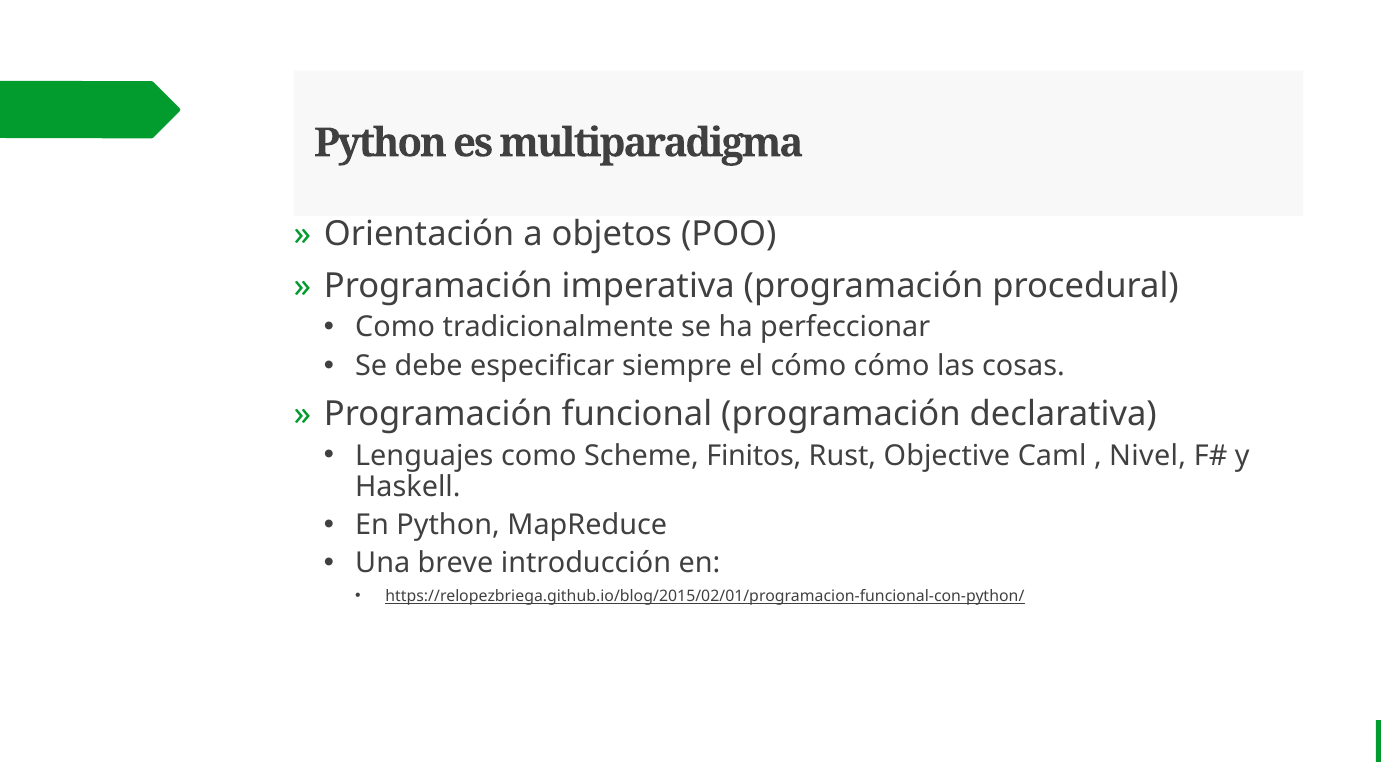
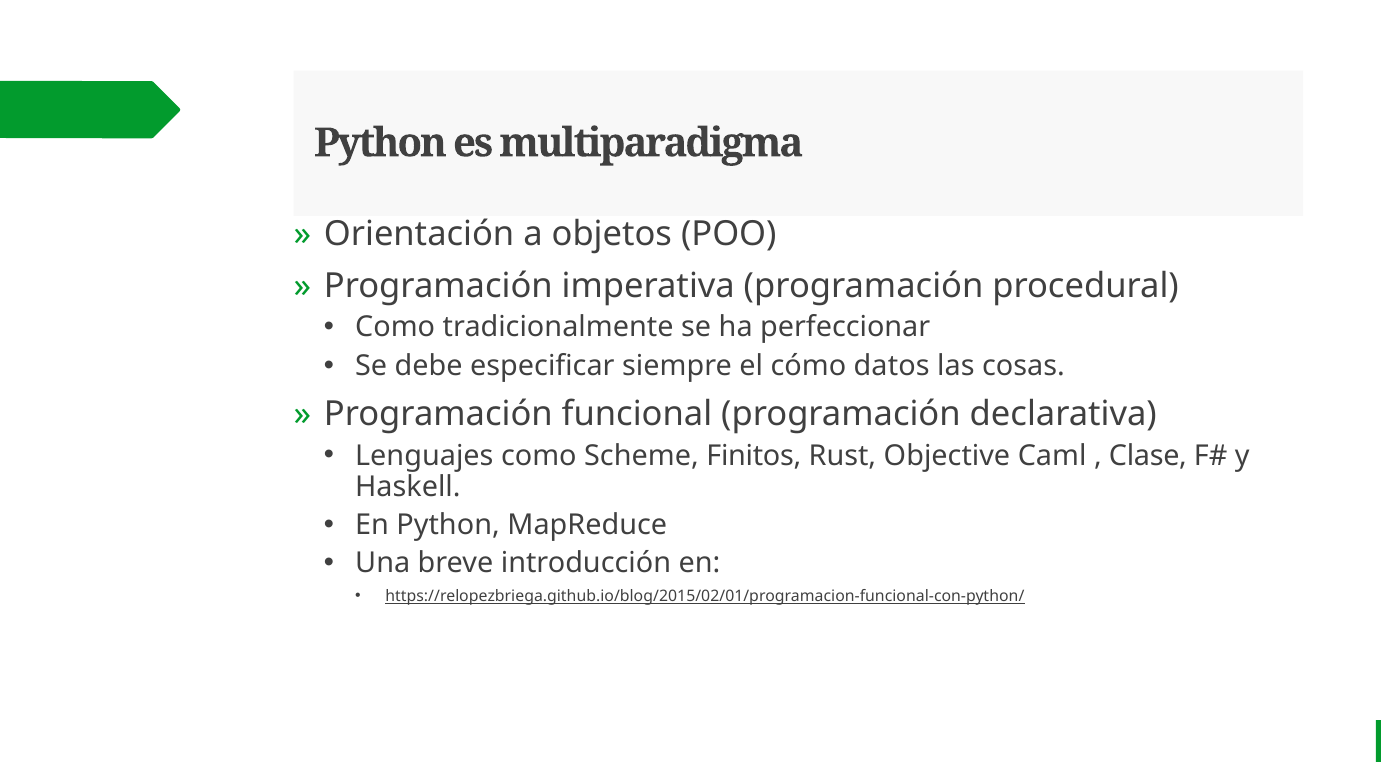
cómo cómo: cómo -> datos (892, 366)
Nivel: Nivel -> Clase (1148, 456)
